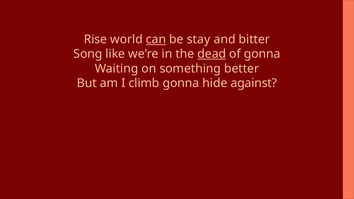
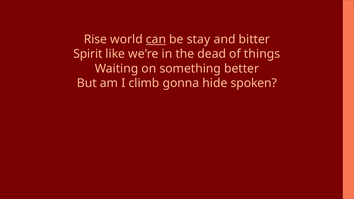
Song: Song -> Spirit (88, 54)
dead underline: present -> none (212, 54)
of gonna: gonna -> things (262, 54)
against: against -> spoken (254, 83)
